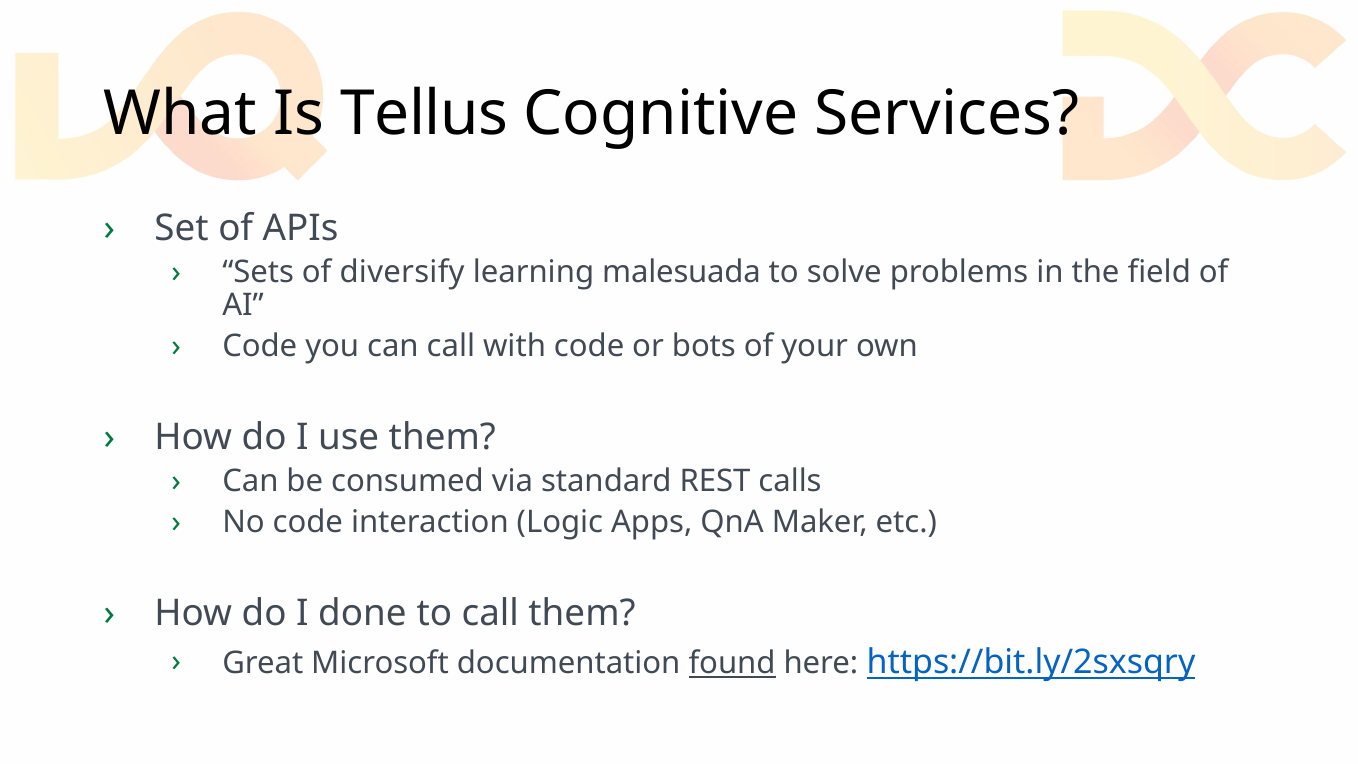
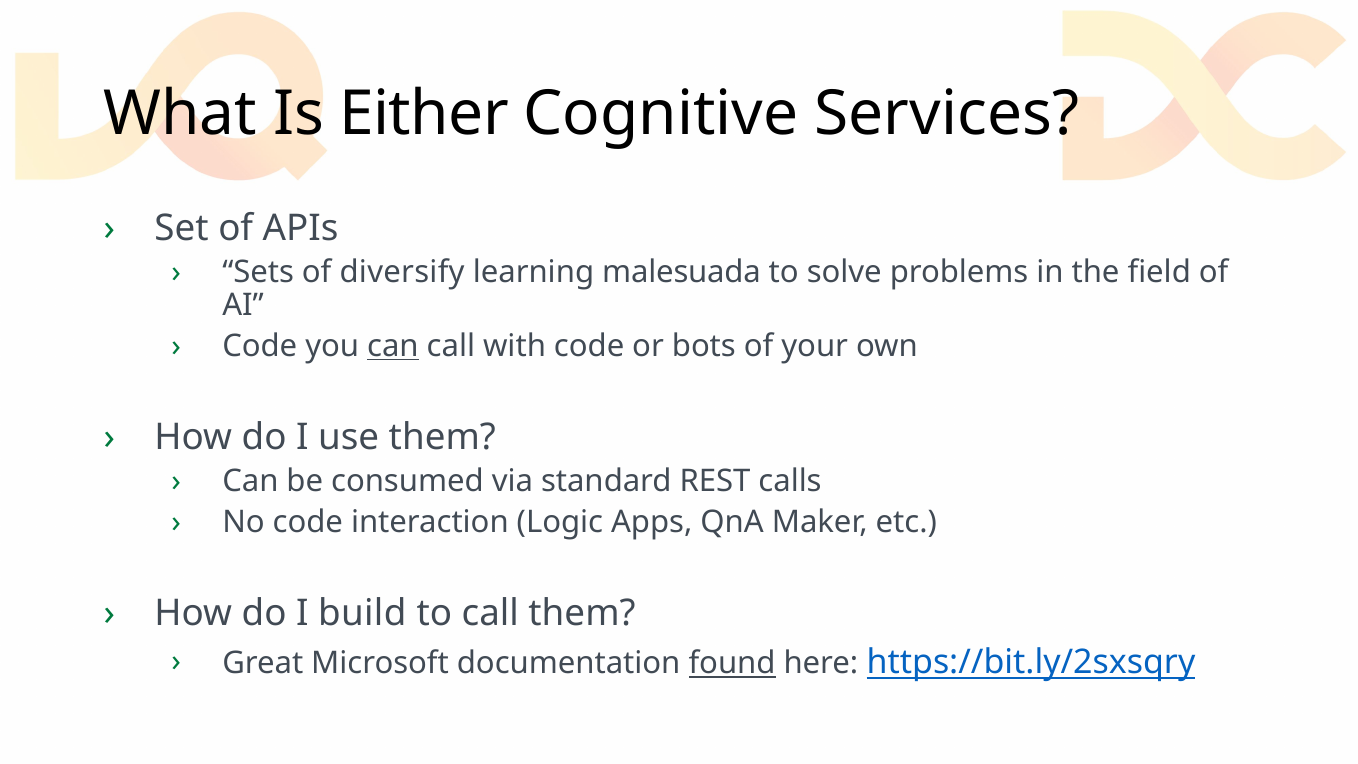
Tellus: Tellus -> Either (424, 114)
can underline: none -> present (393, 346)
done: done -> build (362, 613)
